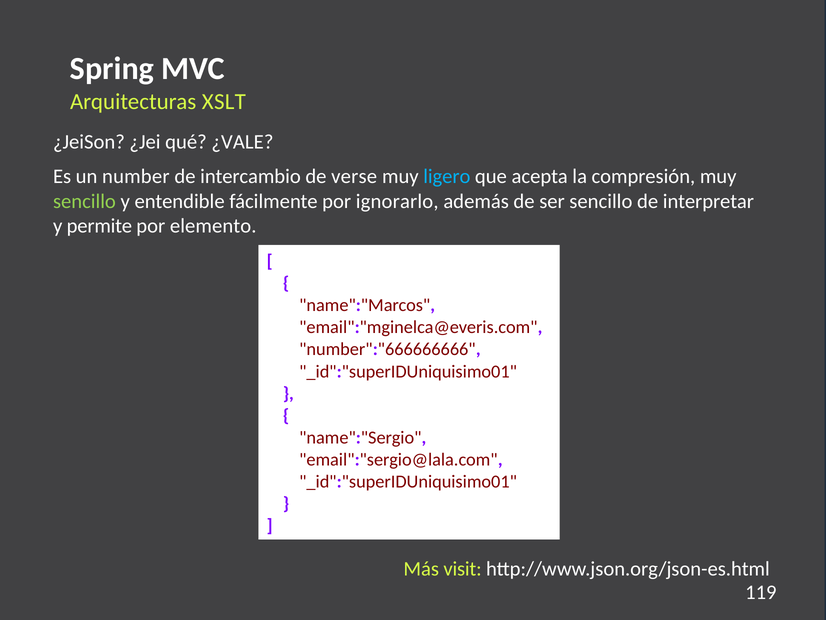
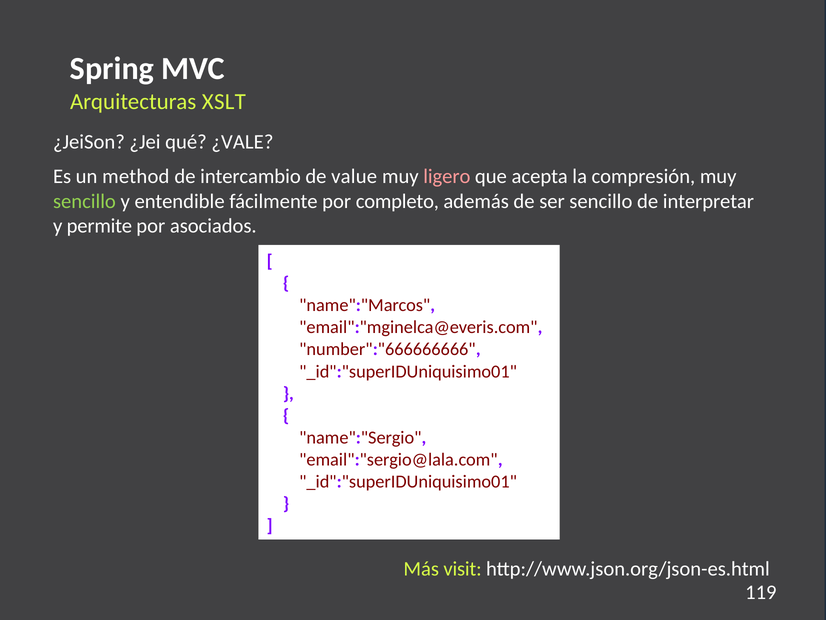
number: number -> method (136, 176)
verse: verse -> value (354, 176)
ligero colour: light blue -> pink (447, 176)
ignorarlo: ignorarlo -> completo (397, 201)
elemento: elemento -> asociados (213, 226)
